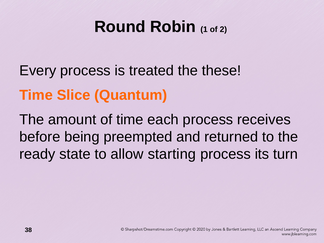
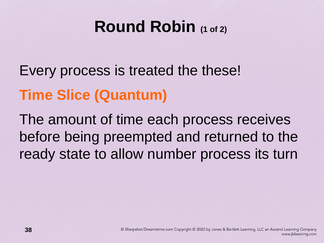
starting: starting -> number (172, 154)
